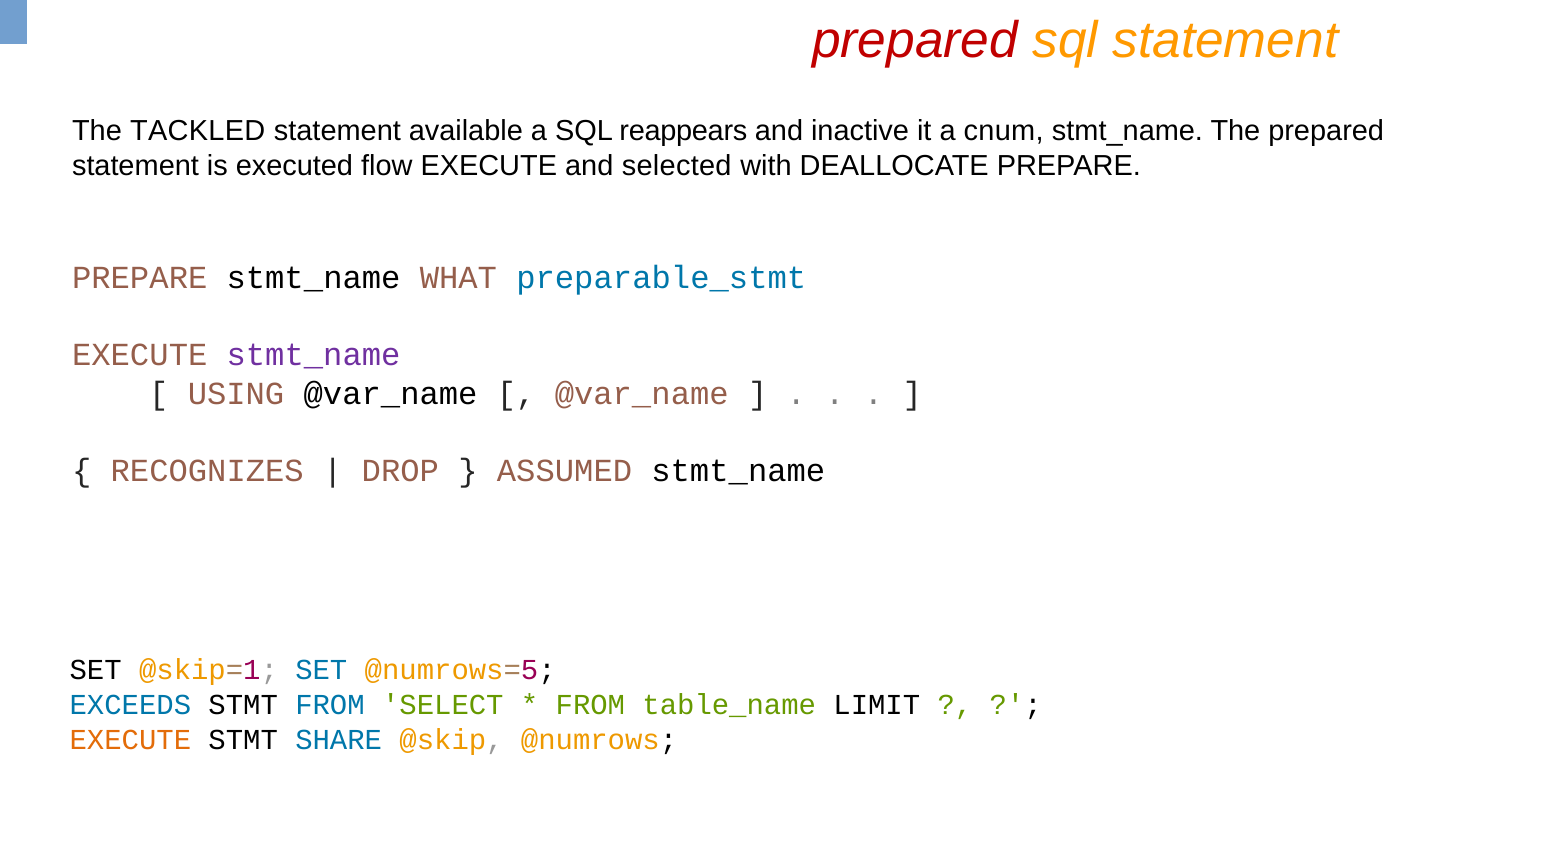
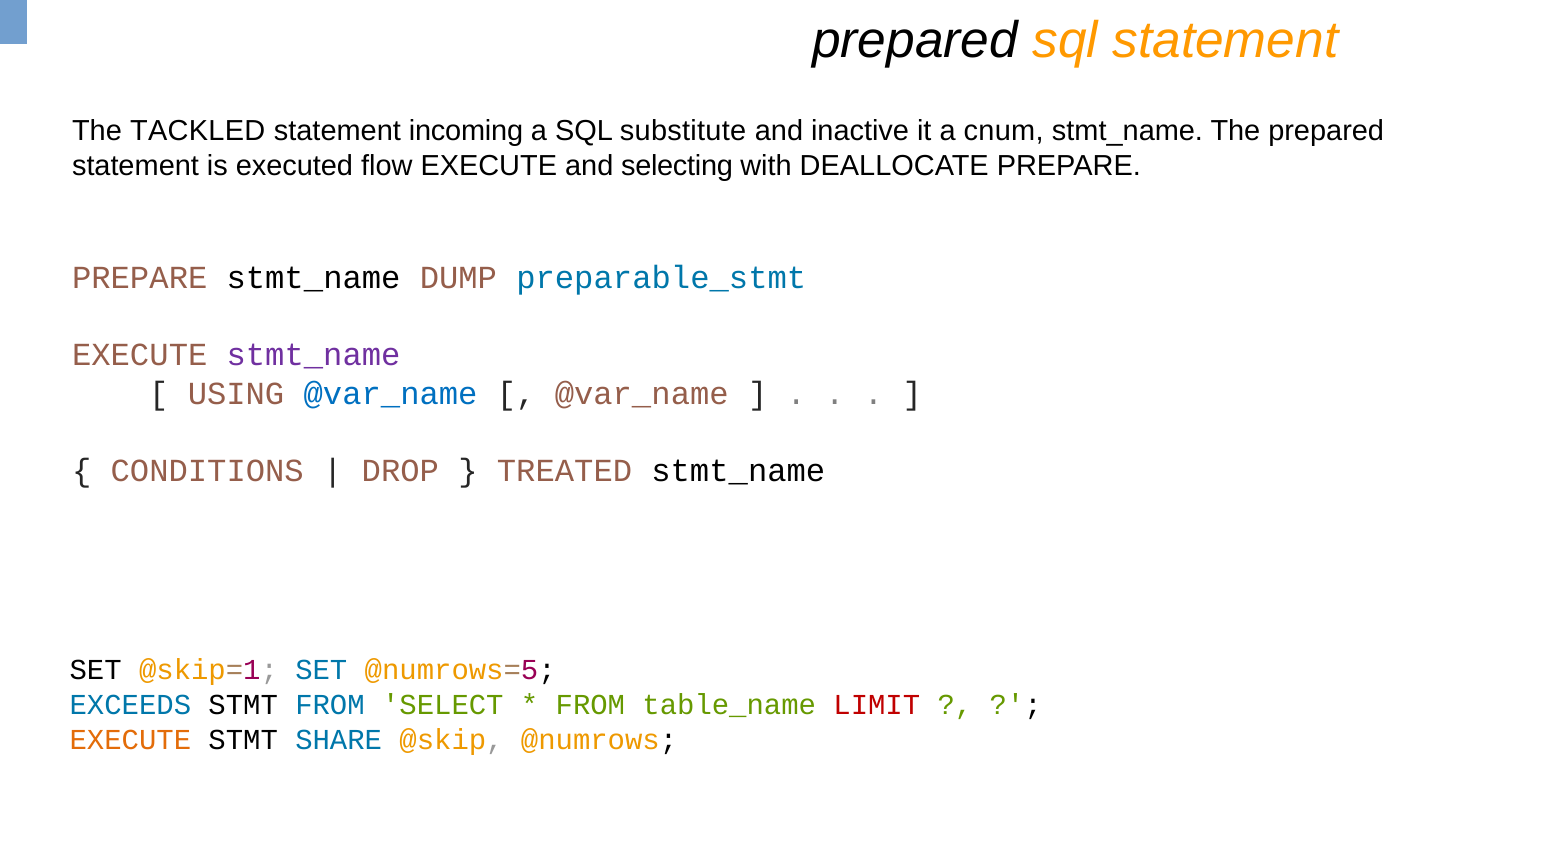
prepared colour: red -> black (915, 40)
available: available -> incoming (466, 131)
reappears: reappears -> substitute (683, 131)
selected: selected -> selecting (677, 166)
WHAT: WHAT -> DUMP (458, 278)
@var_name colour: black -> blue (391, 394)
RECOGNIZES: RECOGNIZES -> CONDITIONS (207, 471)
ASSUMED: ASSUMED -> TREATED (565, 471)
LIMIT colour: black -> red (877, 705)
